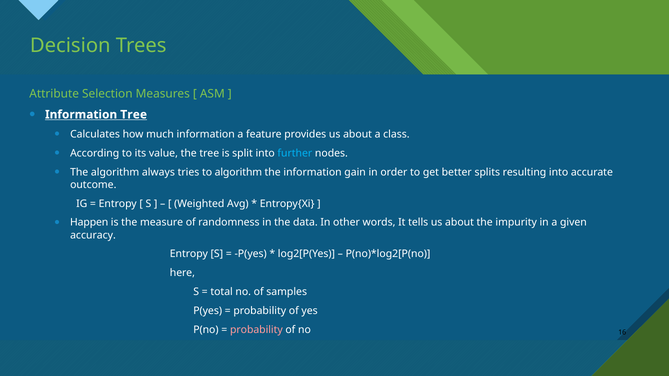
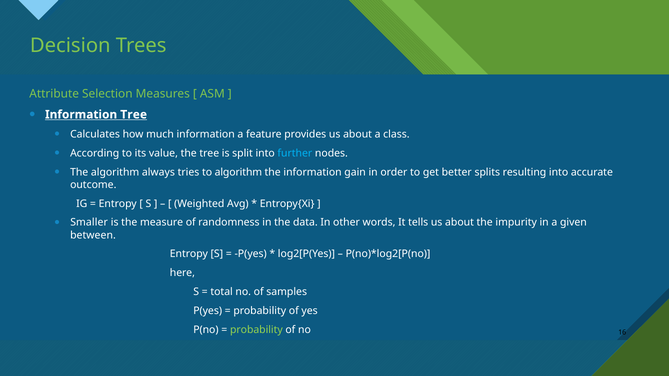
Happen: Happen -> Smaller (89, 223)
accuracy: accuracy -> between (93, 235)
probability colour: pink -> light green (256, 330)
